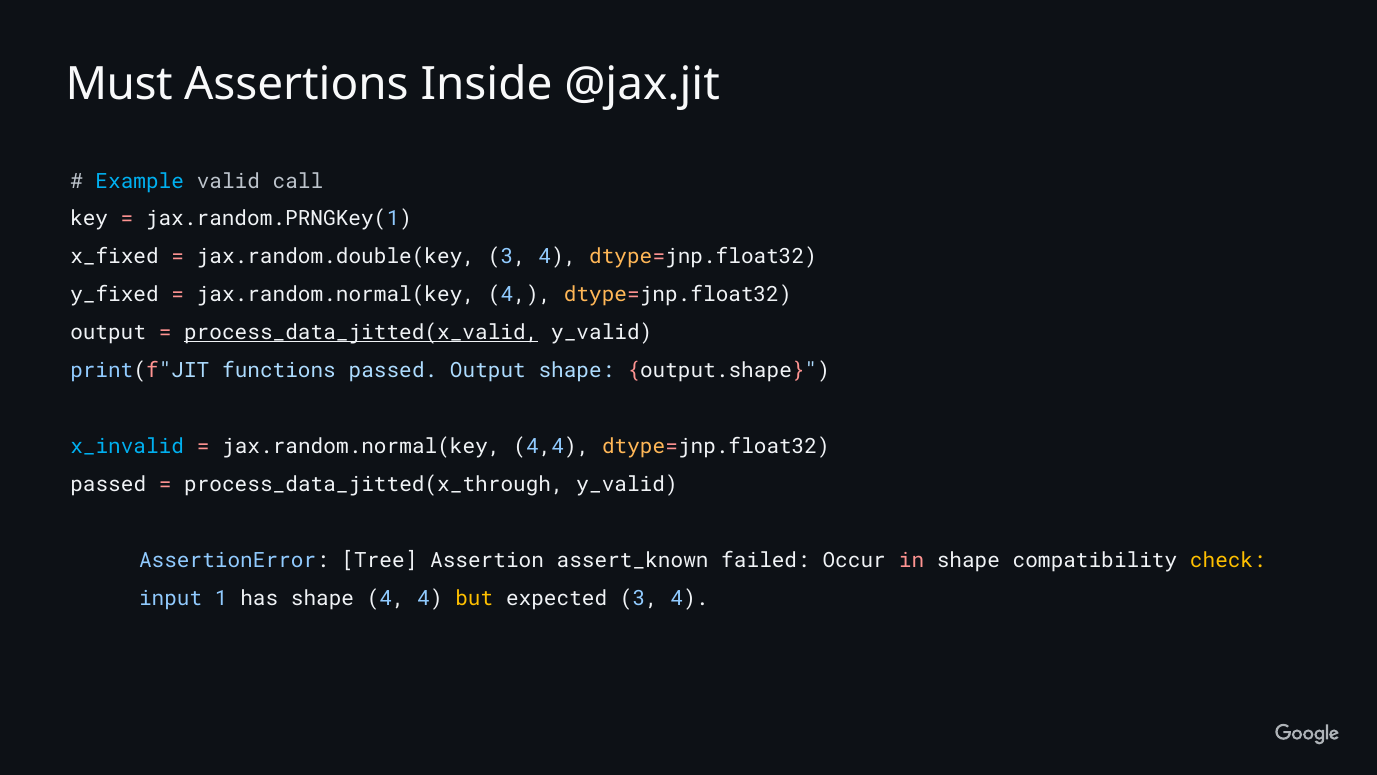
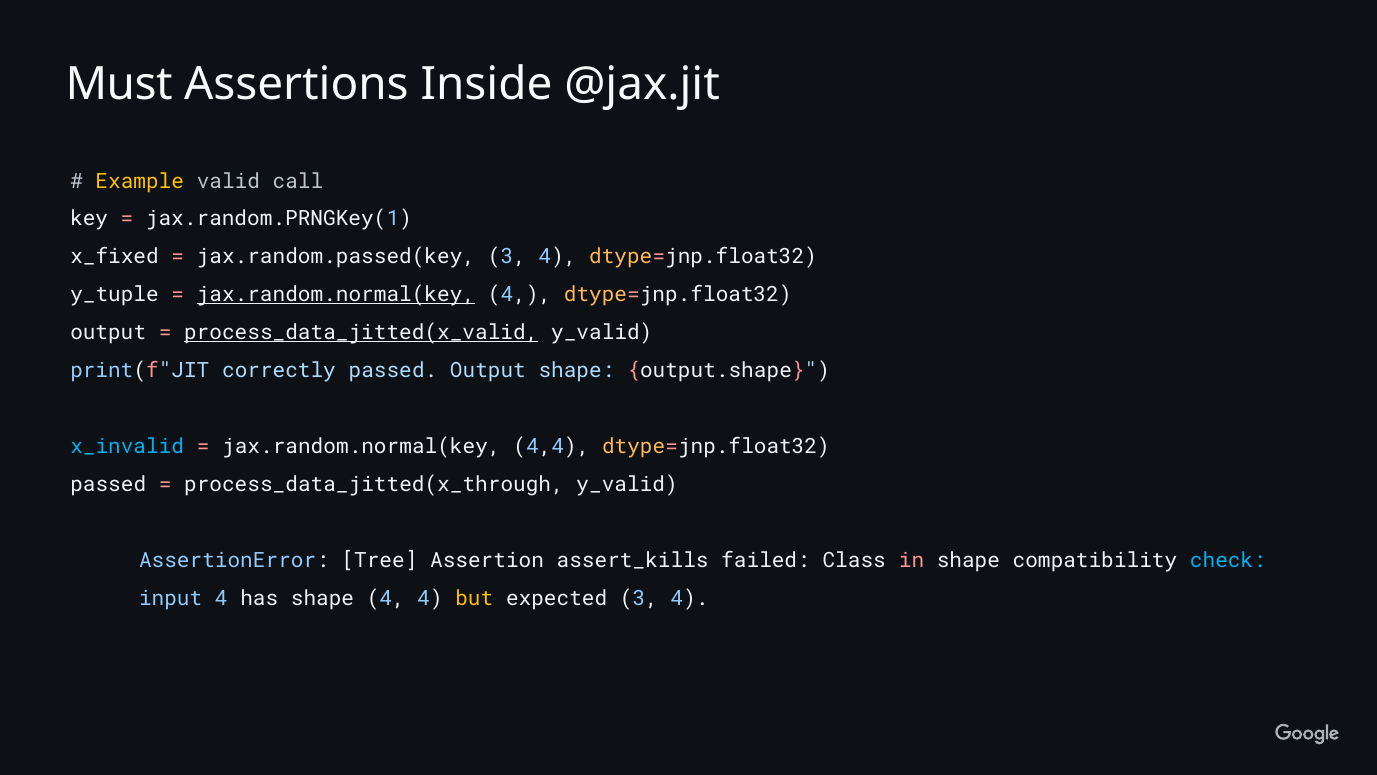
Example colour: light blue -> yellow (140, 181)
jax.random.double(key: jax.random.double(key -> jax.random.passed(key (336, 257)
y_fixed: y_fixed -> y_tuple (115, 295)
jax.random.normal(key underline: none -> present (336, 295)
functions: functions -> correctly (279, 370)
assert_known: assert_known -> assert_kills (633, 560)
Occur: Occur -> Class (854, 560)
check colour: yellow -> light blue (1228, 560)
input 1: 1 -> 4 (221, 598)
